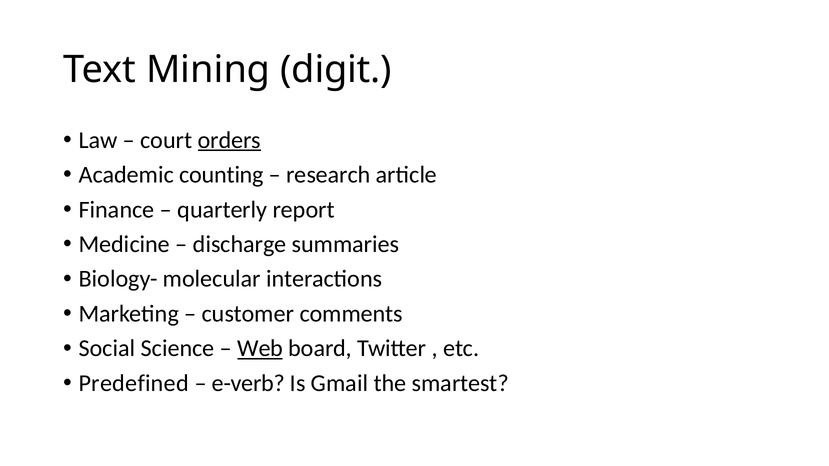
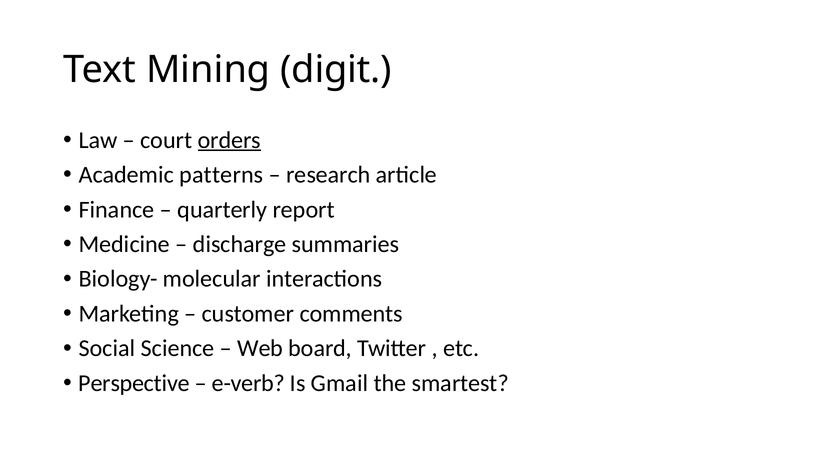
counting: counting -> patterns (221, 175)
Web underline: present -> none (260, 349)
Predefined: Predefined -> Perspective (134, 383)
